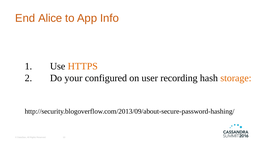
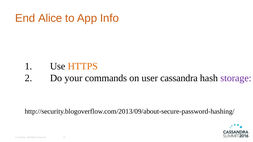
configured: configured -> commands (106, 78)
recording: recording -> cassandra (179, 78)
storage colour: orange -> purple (236, 78)
